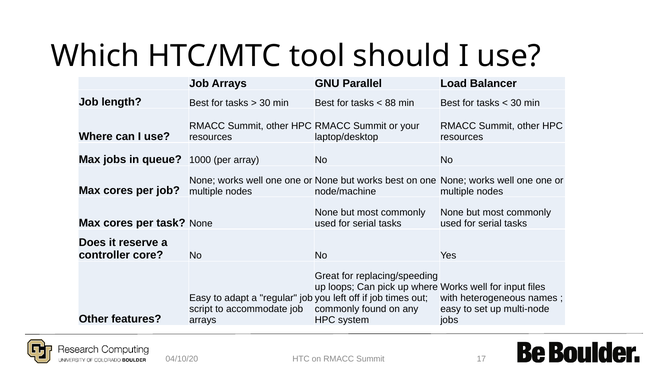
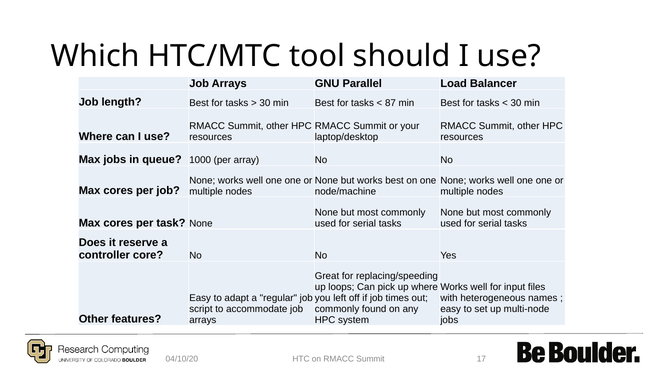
88: 88 -> 87 (390, 103)
